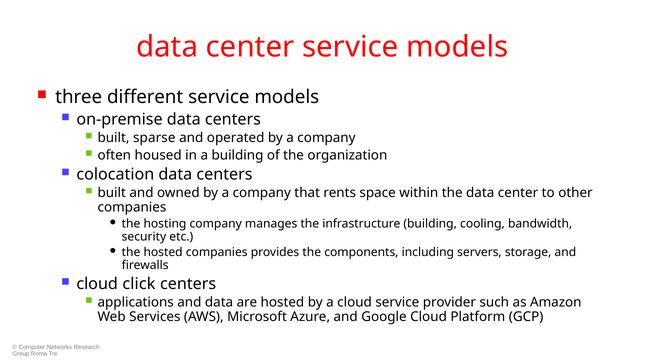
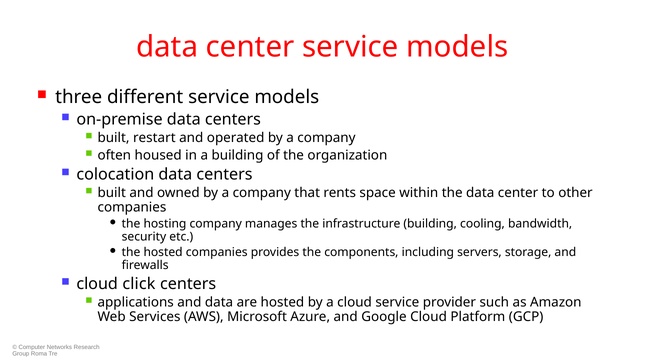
sparse: sparse -> restart (154, 138)
